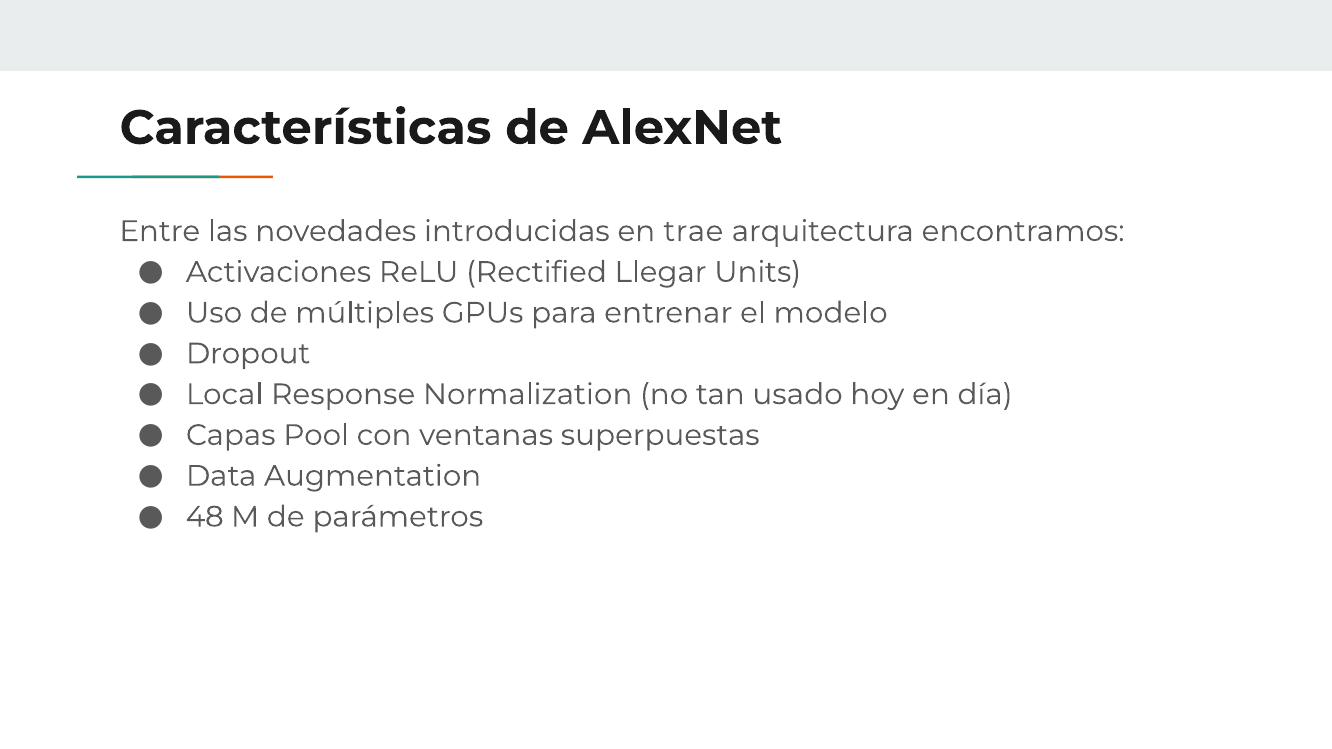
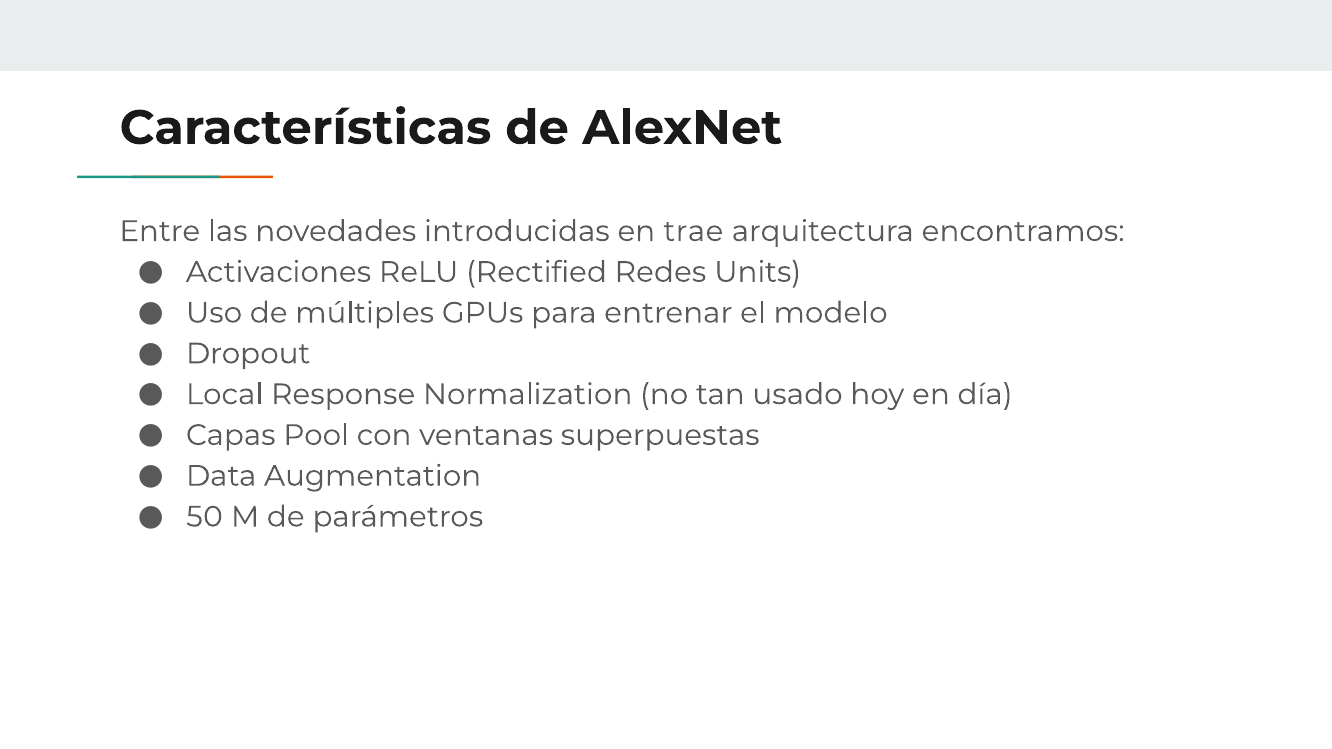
Llegar: Llegar -> Redes (660, 272)
48: 48 -> 50 (204, 517)
